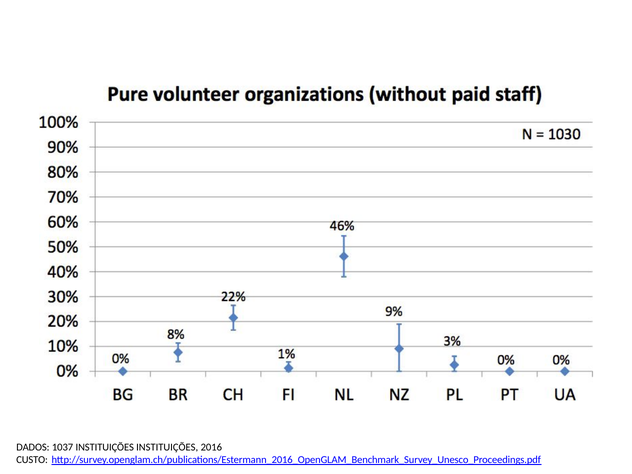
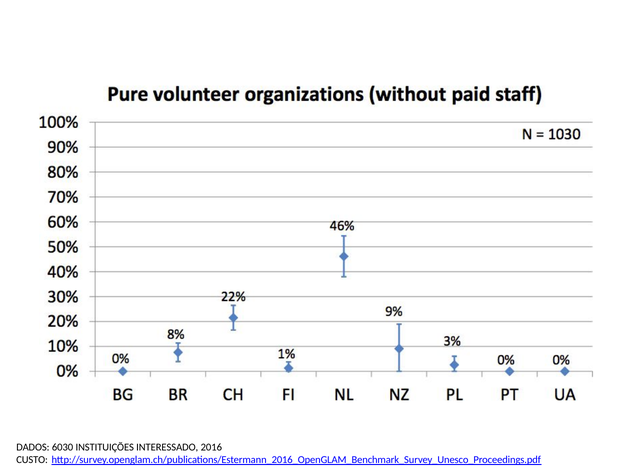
1037: 1037 -> 6030 (63, 447)
INSTITUIÇÕES INSTITUIÇÕES: INSTITUIÇÕES -> INTERESSADO (167, 447)
